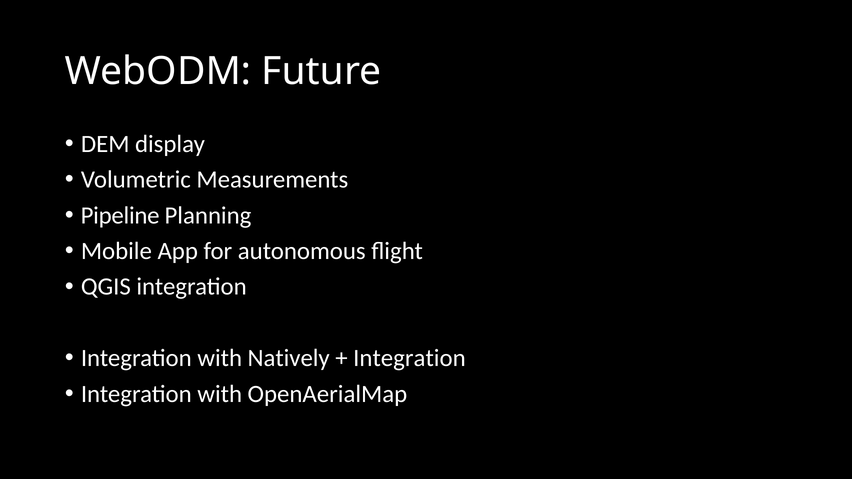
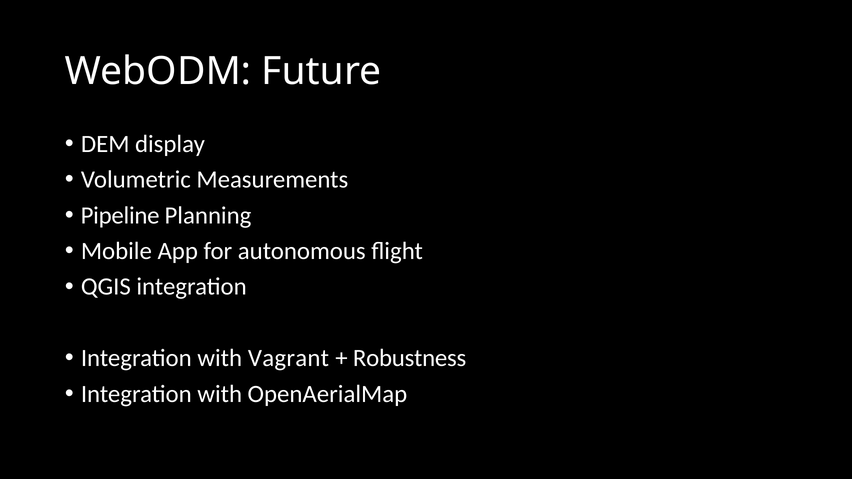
Natively: Natively -> Vagrant (289, 358)
Integration: Integration -> Robustness (410, 358)
